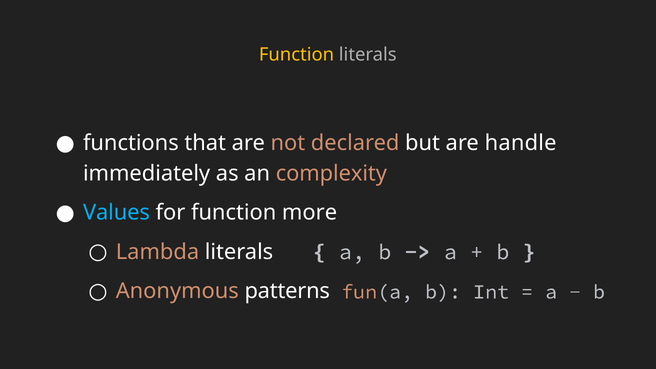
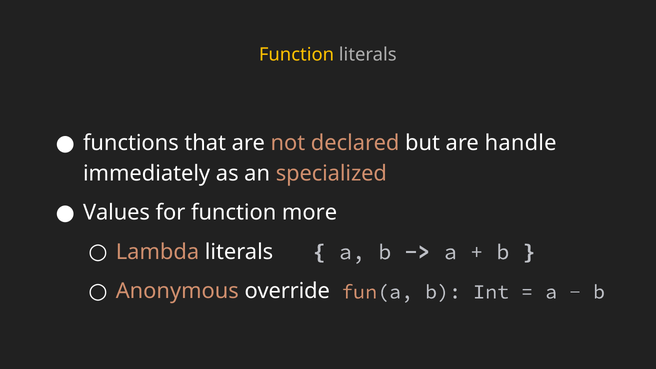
complexity: complexity -> specialized (331, 173)
Values colour: light blue -> white (116, 213)
patterns: patterns -> override (287, 291)
